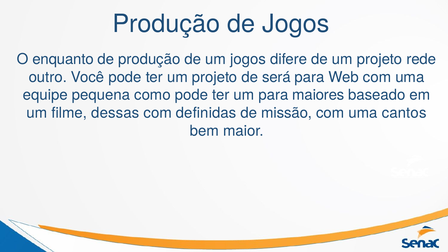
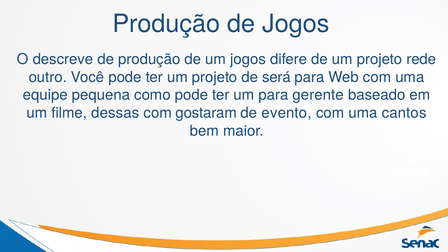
enquanto: enquanto -> descreve (63, 59)
maiores: maiores -> gerente (318, 95)
definidas: definidas -> gostaram (206, 113)
missão: missão -> evento (287, 113)
